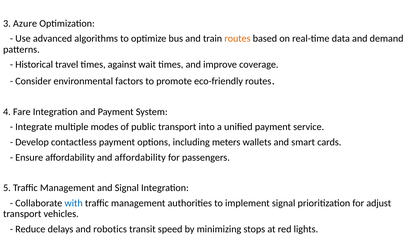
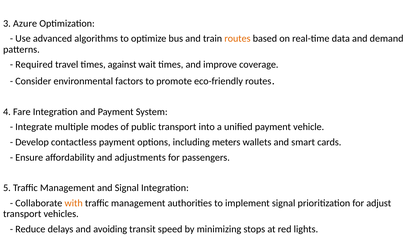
Historical: Historical -> Required (34, 65)
service: service -> vehicle (309, 127)
and affordability: affordability -> adjustments (140, 158)
with colour: blue -> orange (74, 203)
robotics: robotics -> avoiding (110, 229)
